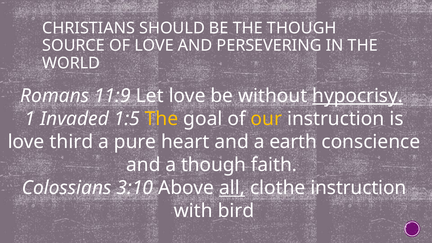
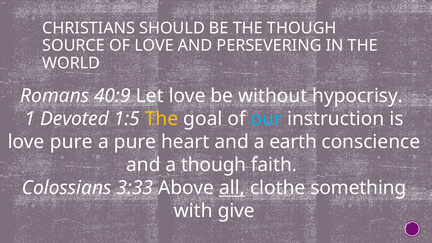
11:9: 11:9 -> 40:9 (112, 96)
hypocrisy underline: present -> none (358, 96)
Invaded: Invaded -> Devoted (74, 119)
our colour: yellow -> light blue (266, 119)
love third: third -> pure (71, 142)
3:10: 3:10 -> 3:33 (135, 188)
clothe instruction: instruction -> something (358, 188)
bird: bird -> give (236, 211)
